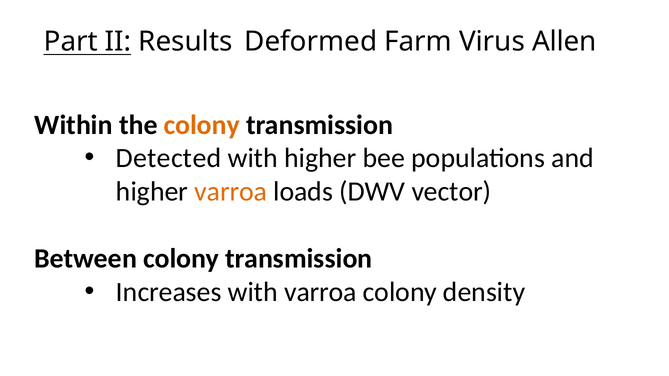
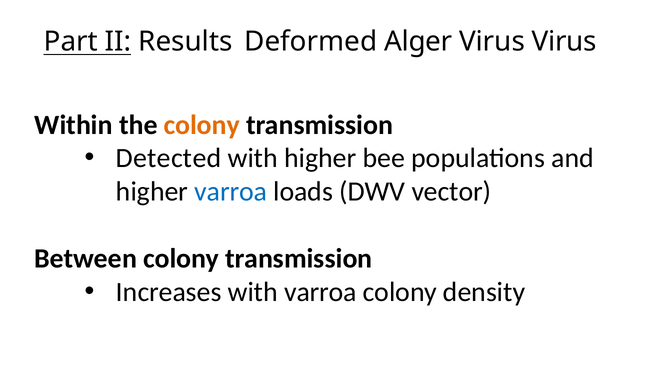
Farm: Farm -> Alger (418, 42)
Virus Allen: Allen -> Virus (564, 42)
varroa colour: orange -> blue (231, 192)
